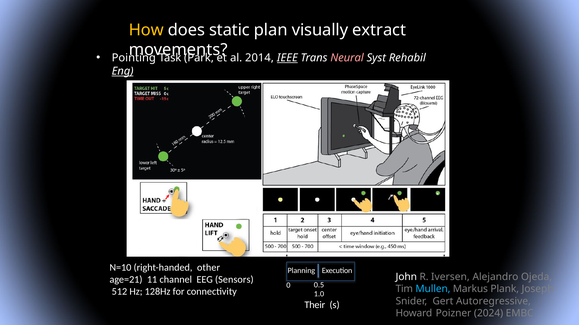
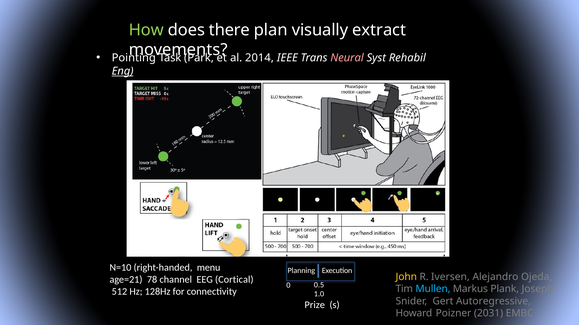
How colour: yellow -> light green (146, 30)
static: static -> there (229, 30)
IEEE underline: present -> none (287, 58)
other: other -> menu (209, 268)
John colour: white -> yellow (406, 277)
11: 11 -> 78 (152, 280)
Sensors: Sensors -> Cortical (234, 280)
Their: Their -> Prize (315, 305)
2024: 2024 -> 2031 (489, 314)
